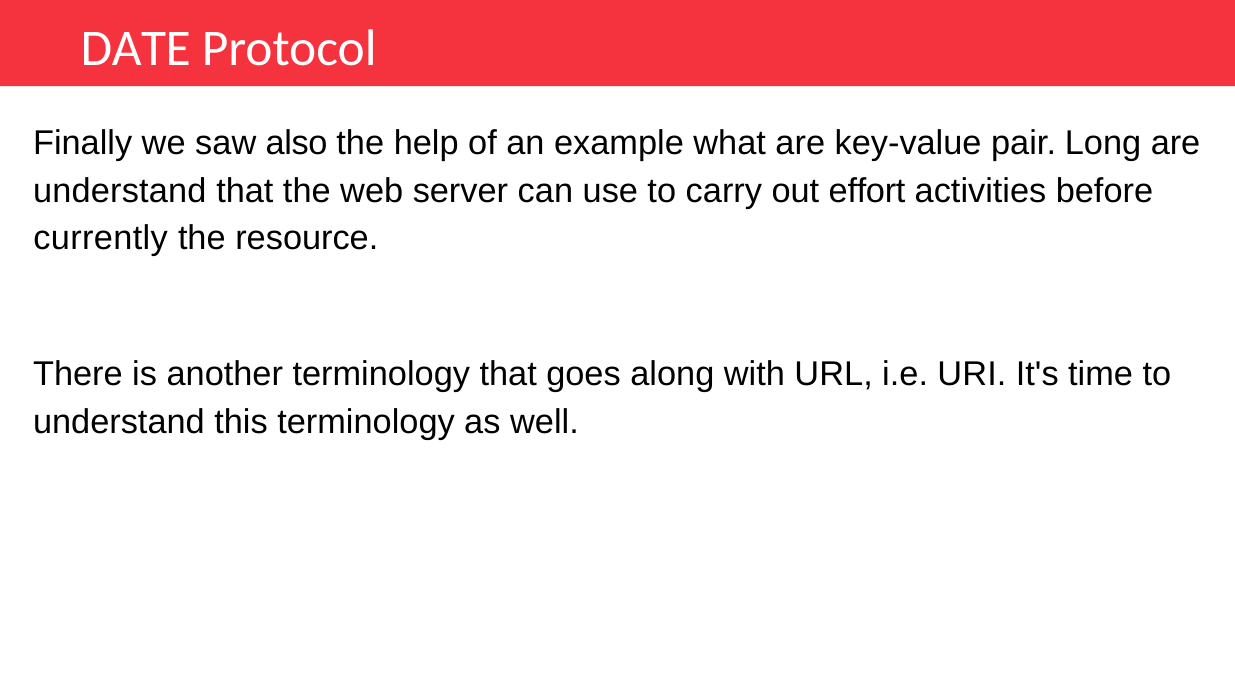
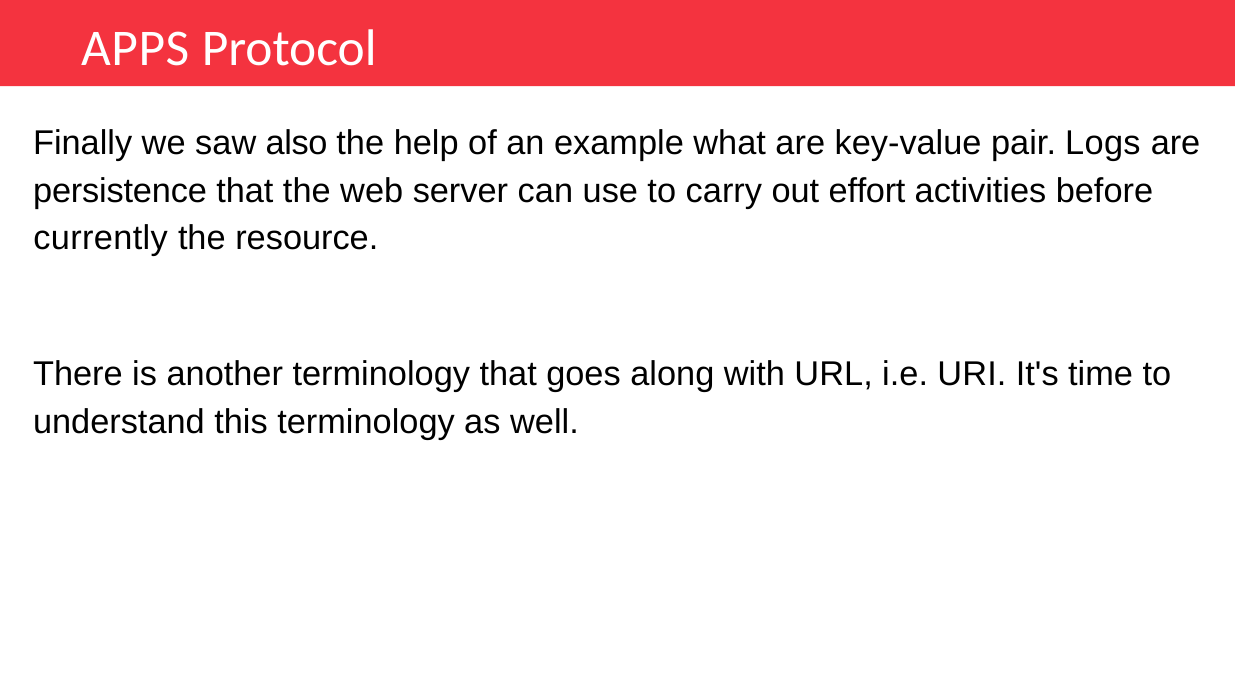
DATE: DATE -> APPS (135, 49)
Long: Long -> Logs (1103, 144)
understand: understand -> persistence (120, 191)
